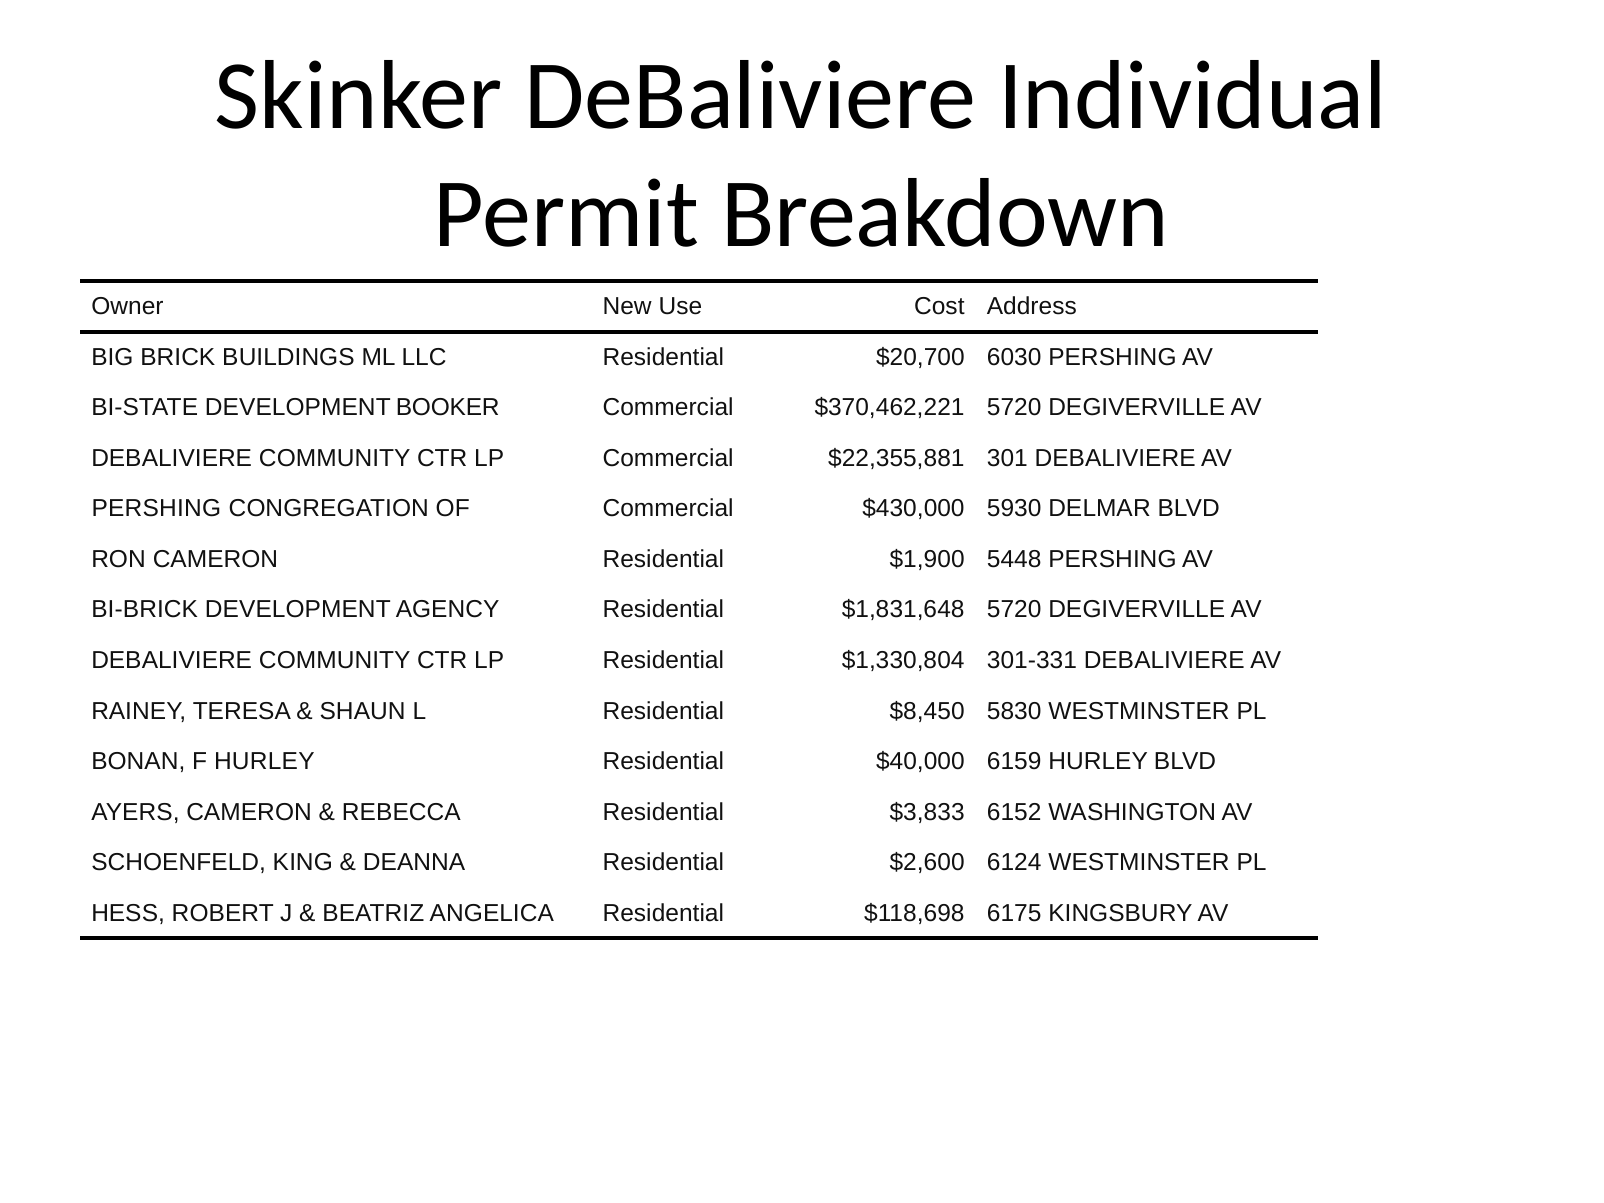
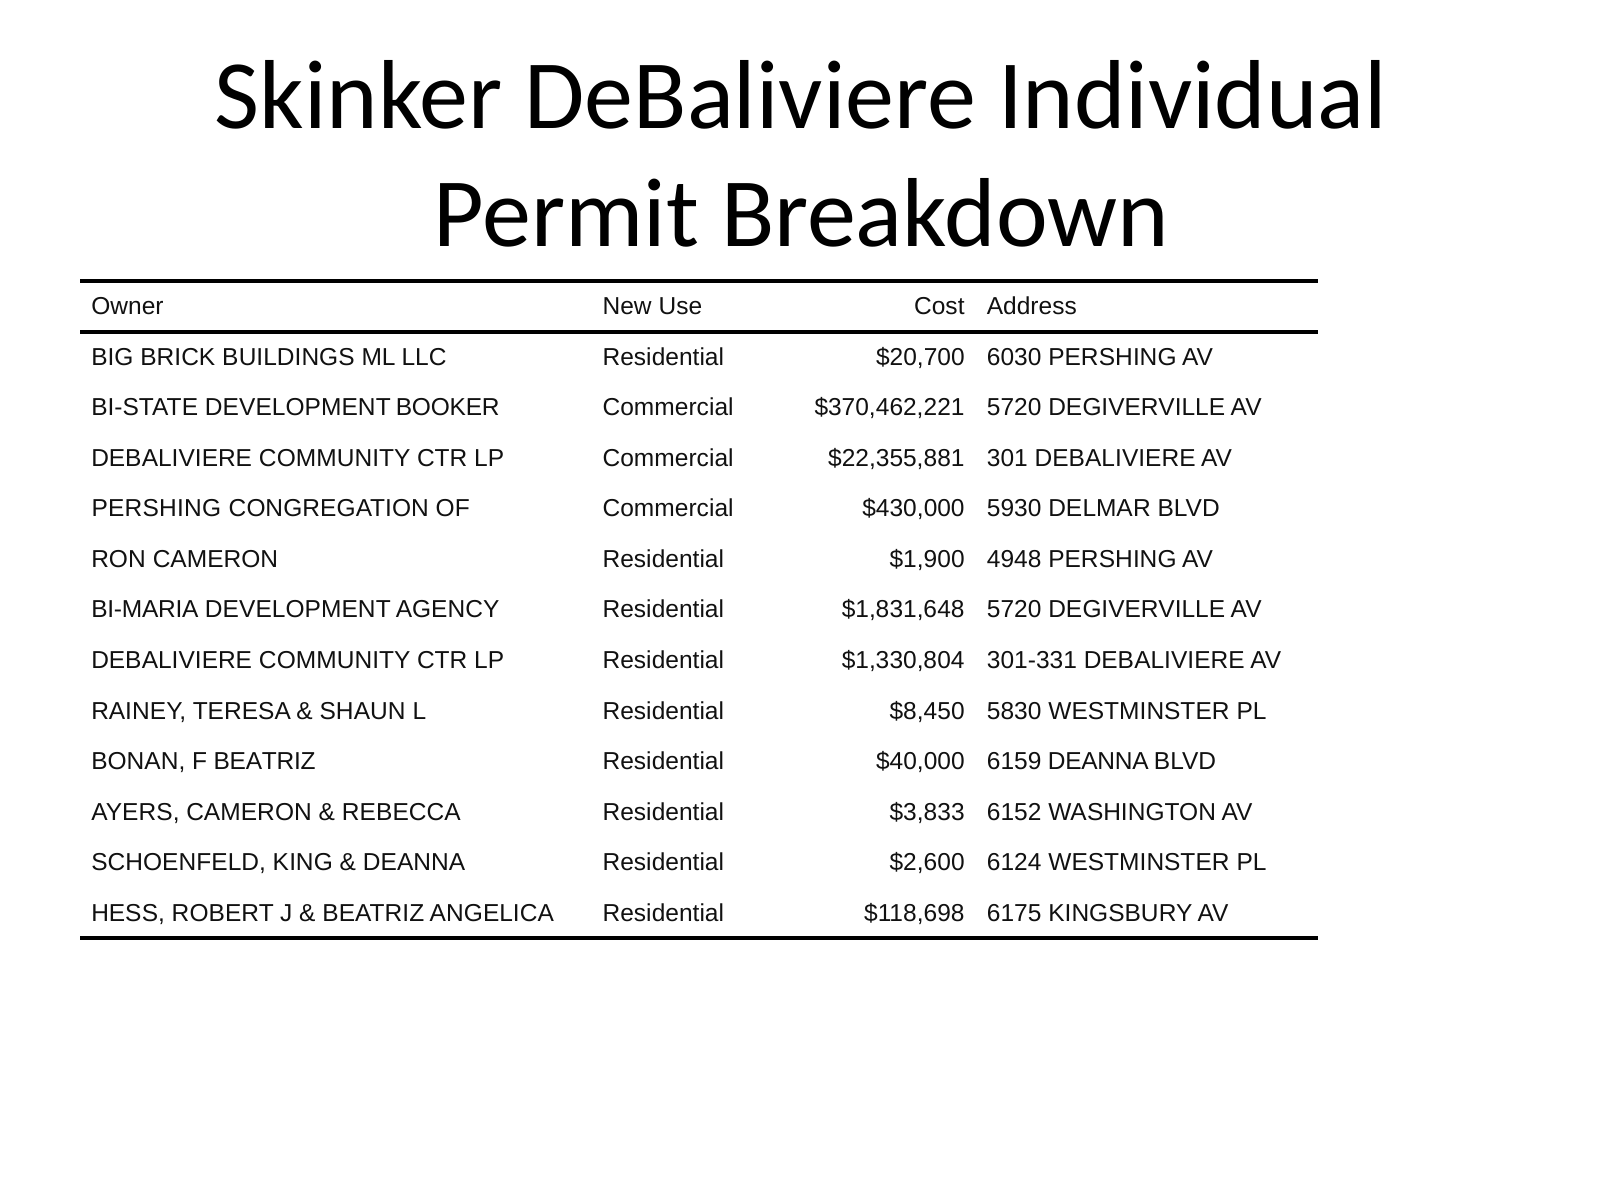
5448: 5448 -> 4948 (1014, 559)
BI-BRICK: BI-BRICK -> BI-MARIA (145, 610)
F HURLEY: HURLEY -> BEATRIZ (265, 761)
6159 HURLEY: HURLEY -> DEANNA (1098, 761)
